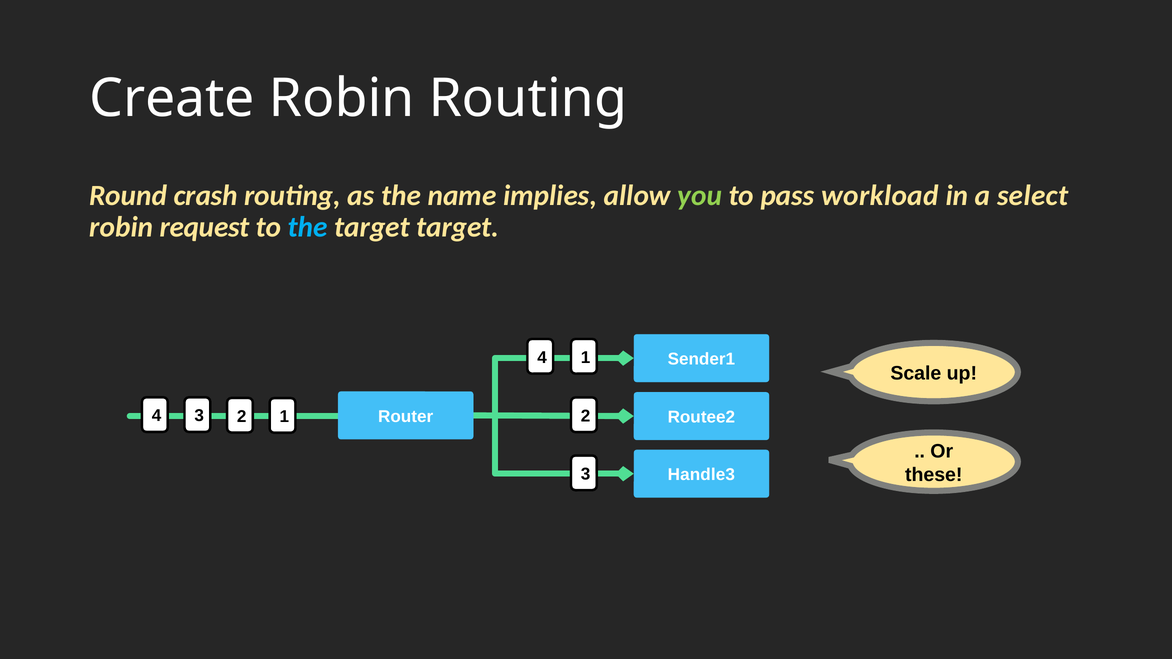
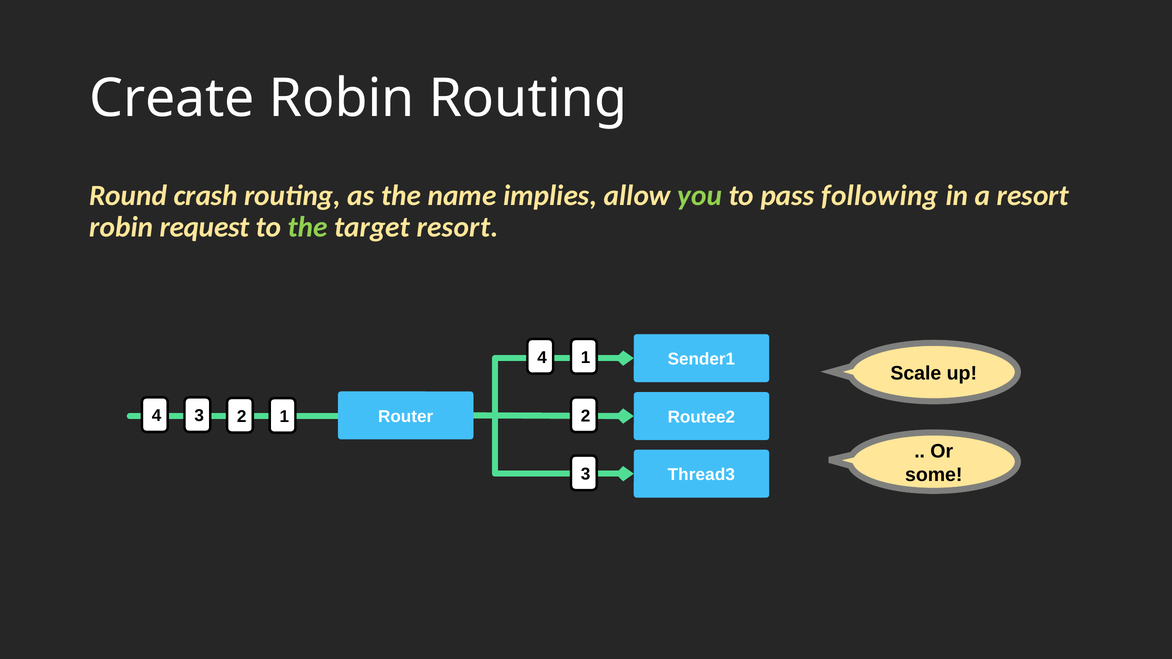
workload: workload -> following (880, 196)
a select: select -> resort (1033, 196)
the colour: light blue -> light green (308, 227)
target target: target -> resort (457, 227)
these: these -> some (934, 475)
Handle3: Handle3 -> Thread3 (701, 475)
